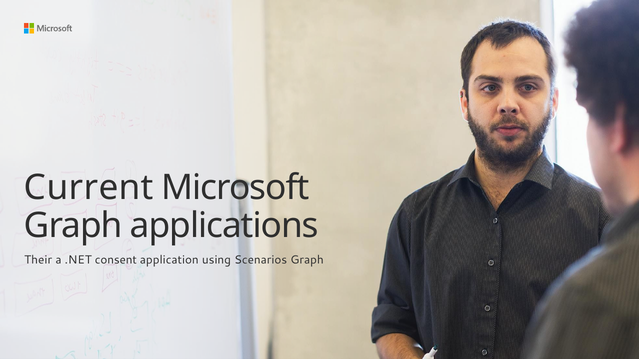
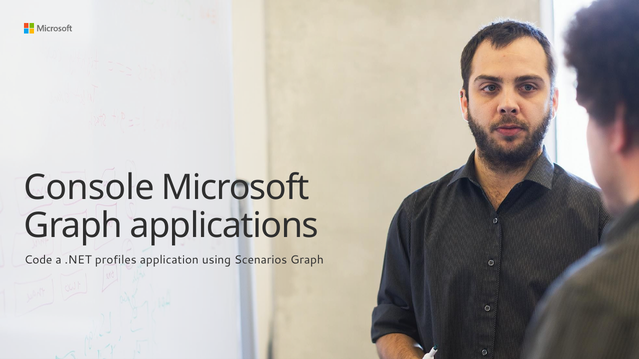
Current: Current -> Console (89, 188)
Their: Their -> Code (38, 260)
consent: consent -> profiles (116, 260)
